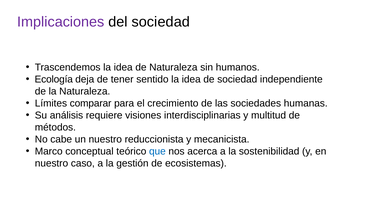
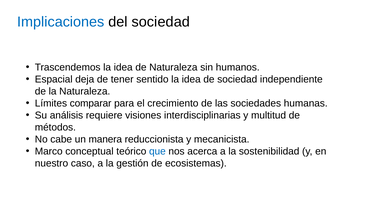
Implicaciones colour: purple -> blue (61, 22)
Ecología: Ecología -> Espacial (54, 79)
un nuestro: nuestro -> manera (105, 139)
